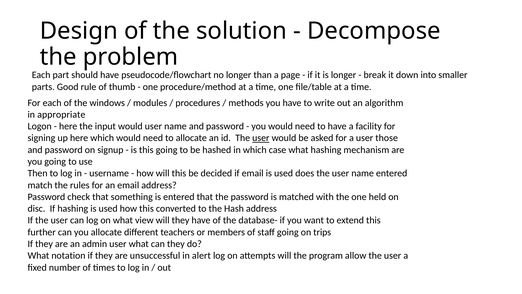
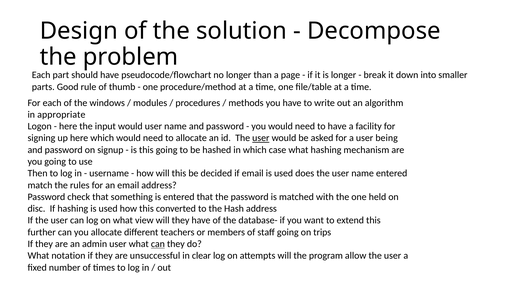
those: those -> being (387, 138)
can underline: none -> present (158, 244)
alert: alert -> clear (201, 255)
